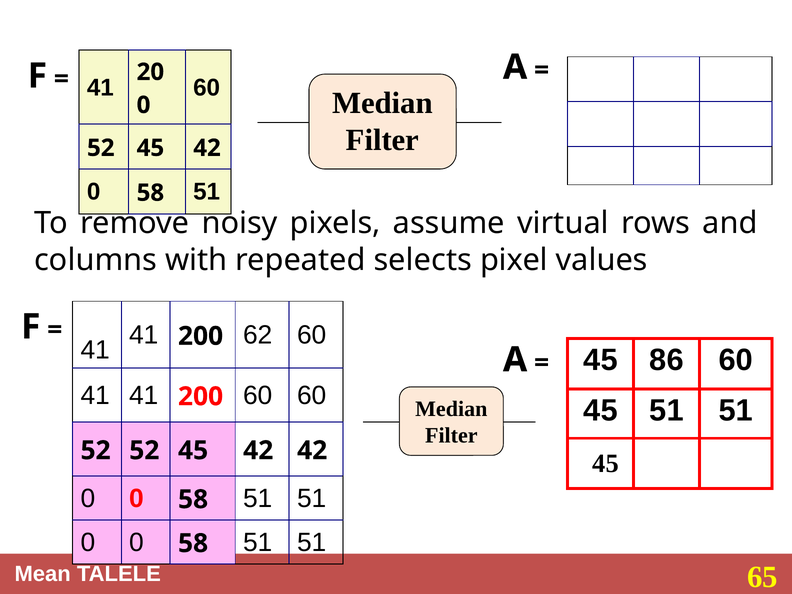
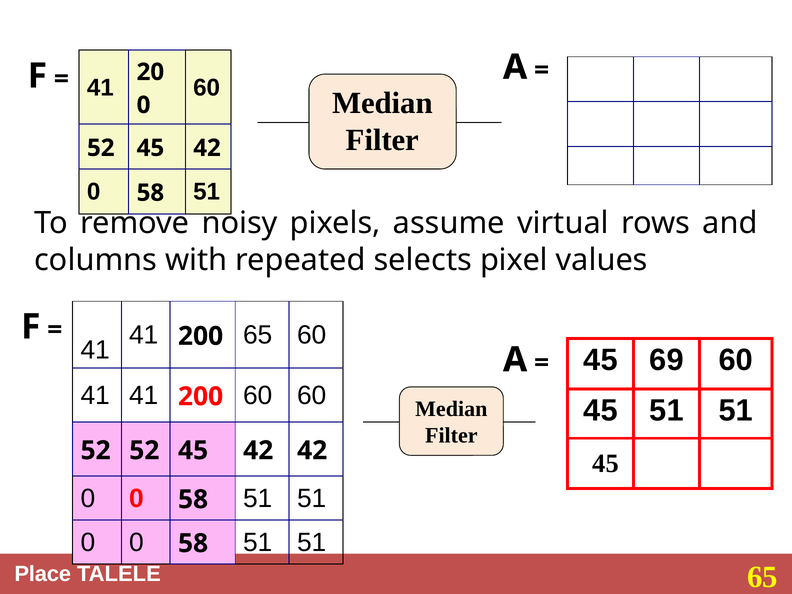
200 62: 62 -> 65 (258, 335)
86: 86 -> 69 (667, 360)
Mean: Mean -> Place (43, 574)
